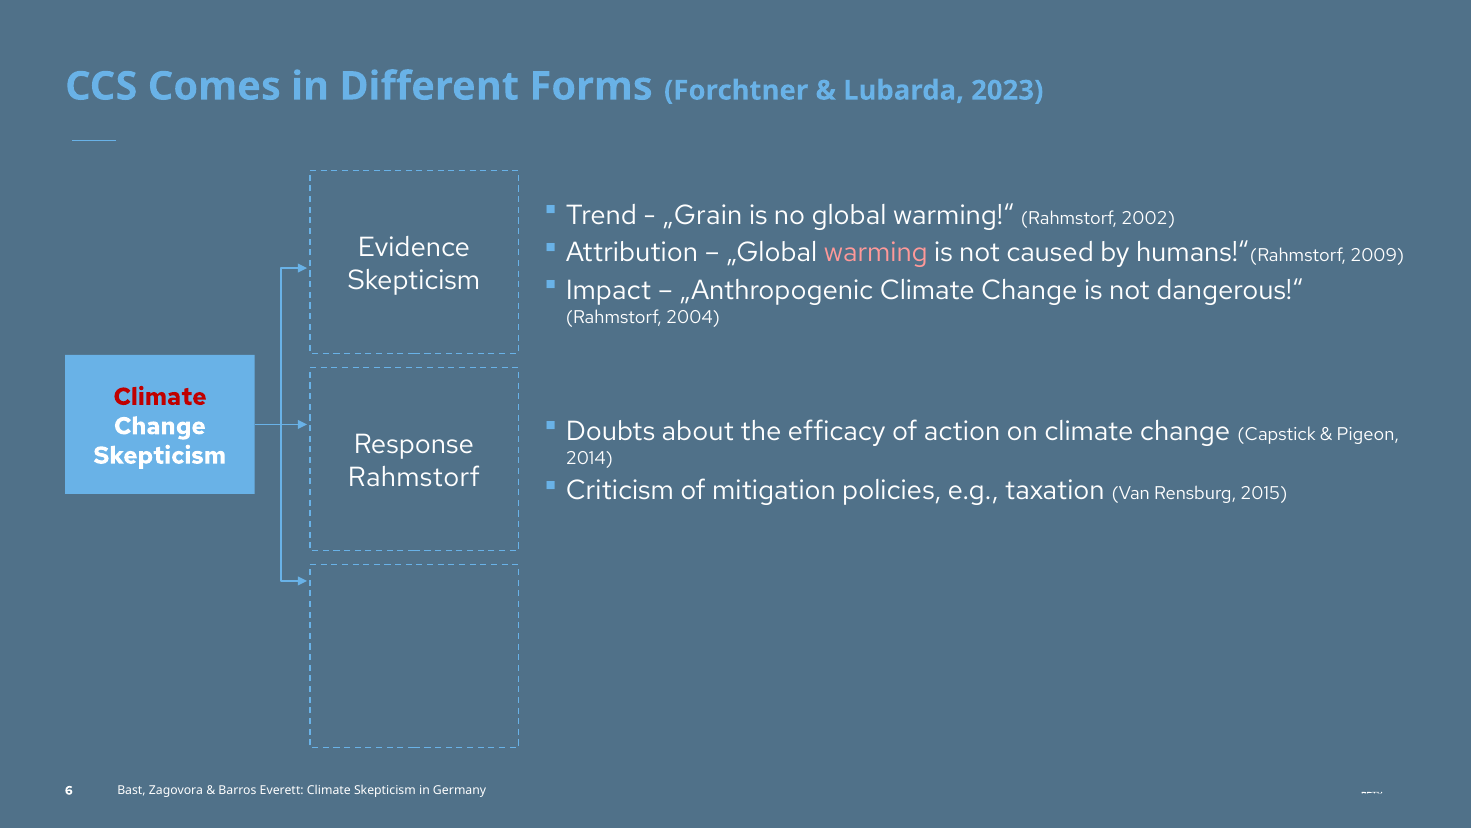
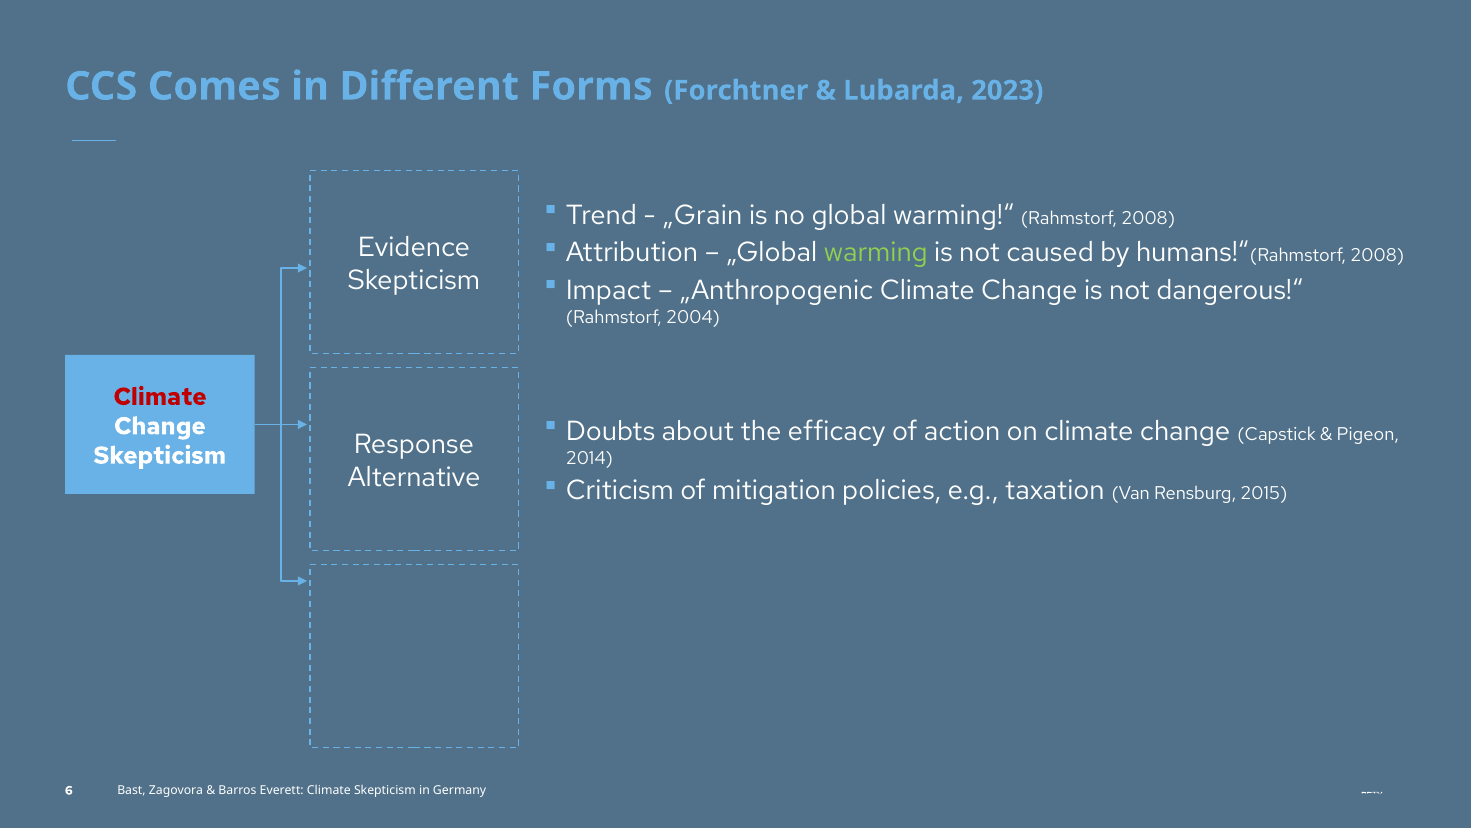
2002: 2002 -> 2008 (1148, 218)
warming colour: pink -> light green (876, 253)
2009: 2009 -> 2008 (1377, 256)
Rahmstorf: Rahmstorf -> Alternative (414, 477)
